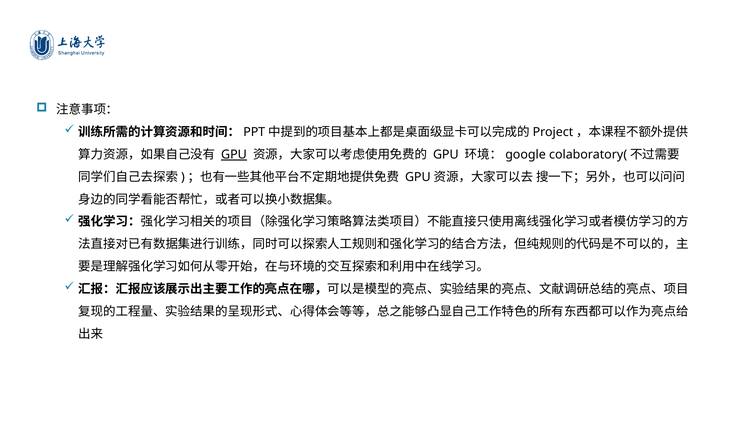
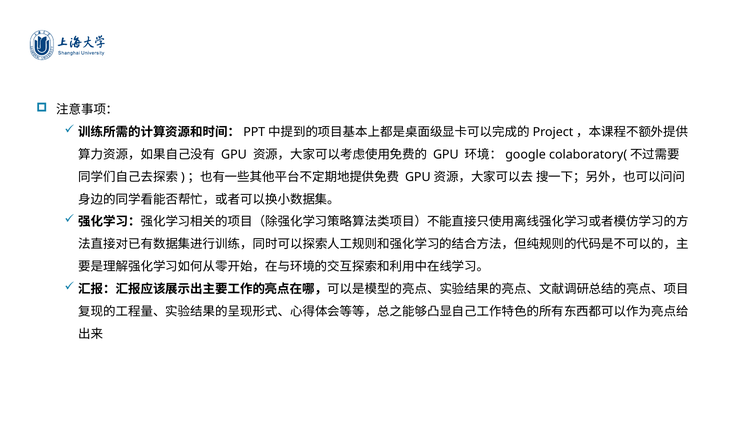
GPU underline: present -> none (234, 155)
